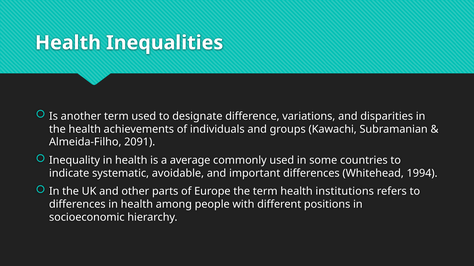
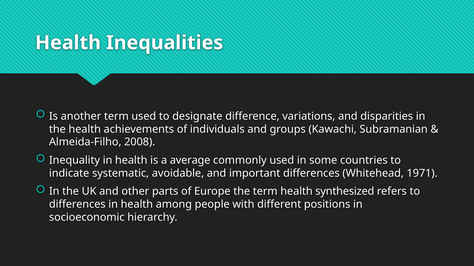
2091: 2091 -> 2008 (140, 142)
1994: 1994 -> 1971 (422, 174)
institutions: institutions -> synthesized (345, 192)
